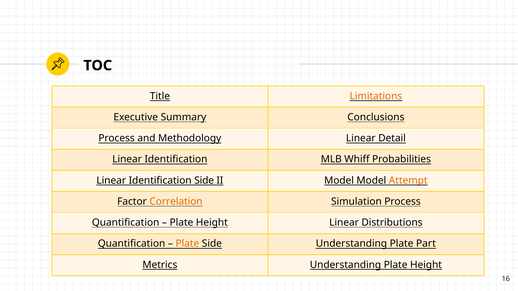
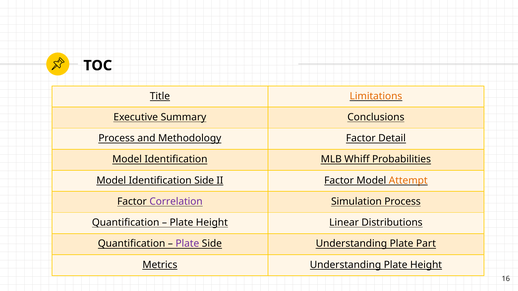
Methodology Linear: Linear -> Factor (361, 138)
Linear: Linear -> Model (127, 159)
Linear: Linear -> Model (111, 181)
II Model: Model -> Factor (339, 181)
Correlation colour: orange -> purple (176, 202)
Plate colour: orange -> purple (187, 244)
